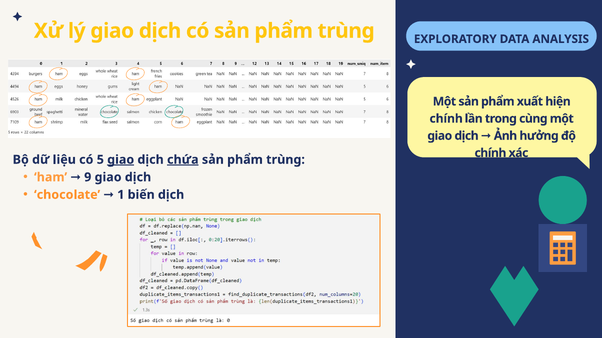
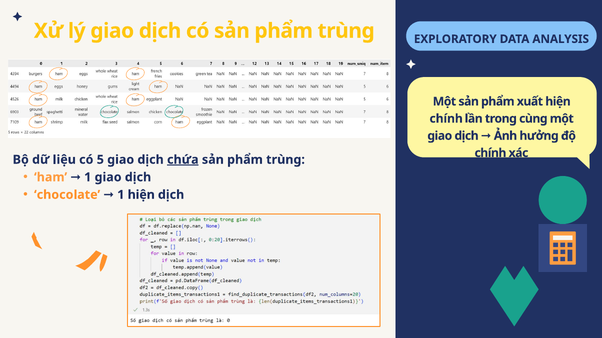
giao underline: present -> none (121, 160)
ham 9: 9 -> 1 (88, 177)
1 biến: biến -> hiện (141, 195)
